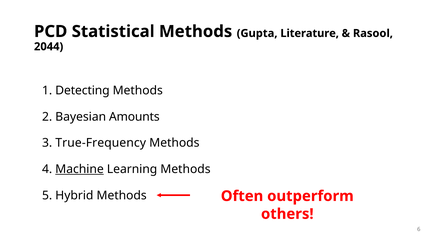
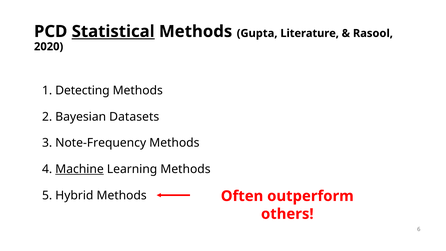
Statistical underline: none -> present (113, 31)
2044: 2044 -> 2020 (49, 47)
Amounts: Amounts -> Datasets (134, 117)
True-Frequency: True-Frequency -> Note-Frequency (101, 143)
